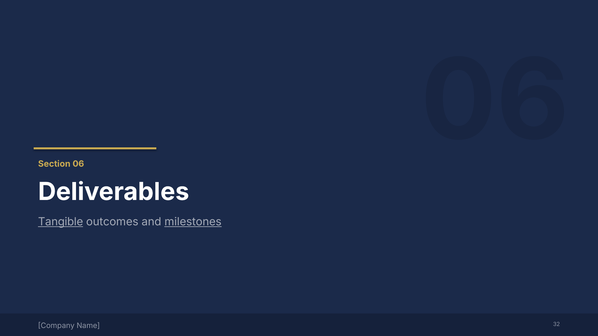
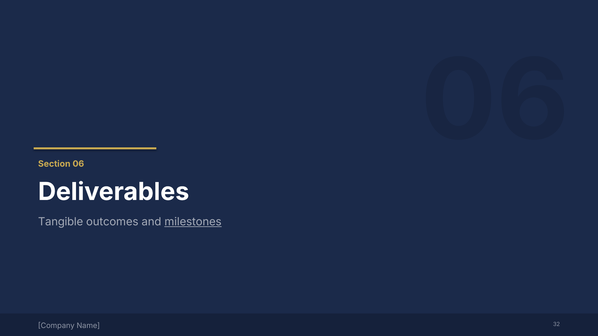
Tangible underline: present -> none (61, 222)
